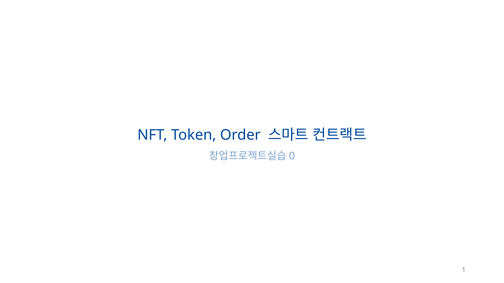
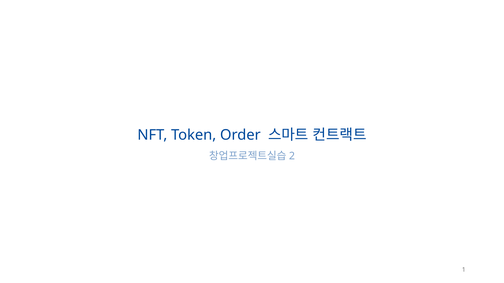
0: 0 -> 2 (292, 156)
